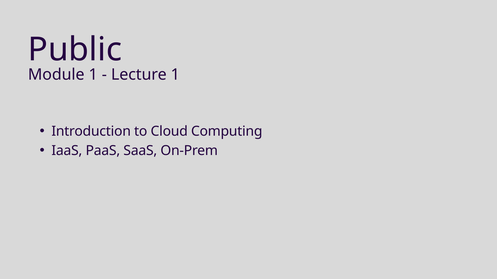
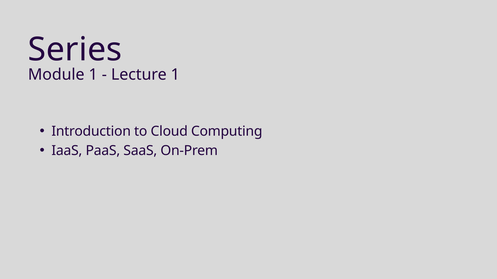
Public: Public -> Series (75, 50)
